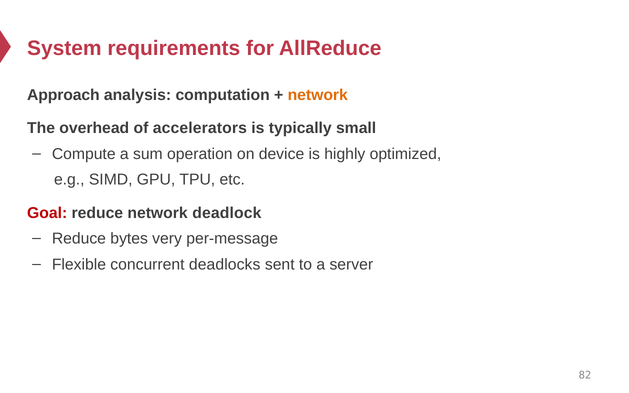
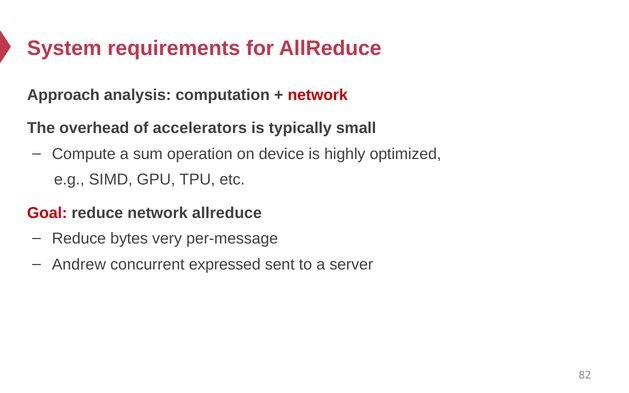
network colour: orange -> red (318, 95)
network deadlock: deadlock -> allreduce (227, 213)
Flexible: Flexible -> Andrew (79, 264)
deadlocks: deadlocks -> expressed (225, 264)
